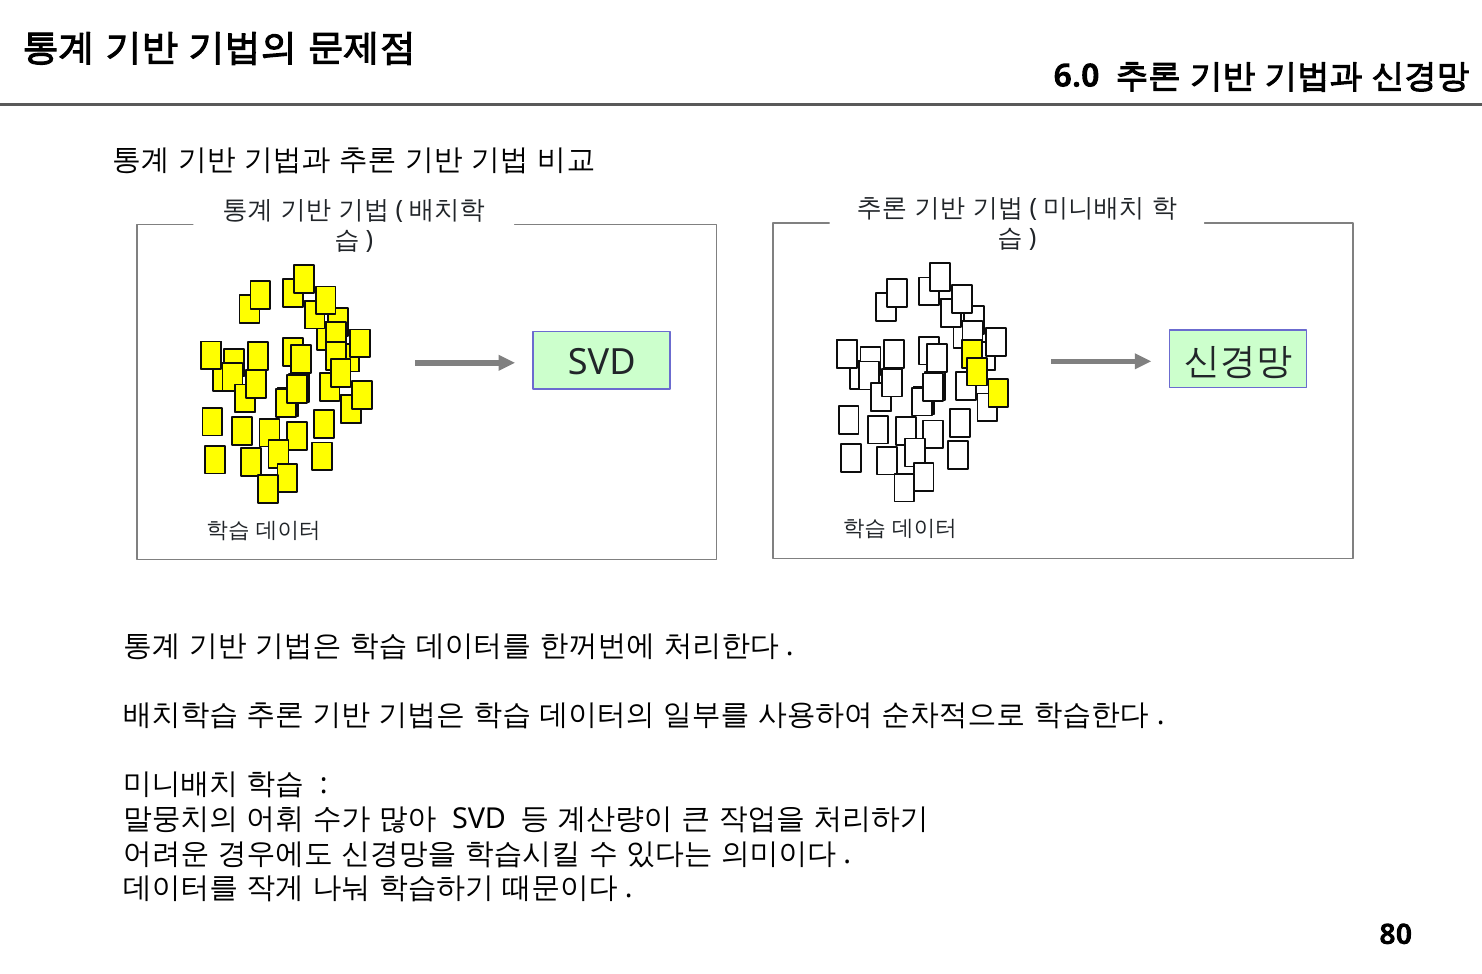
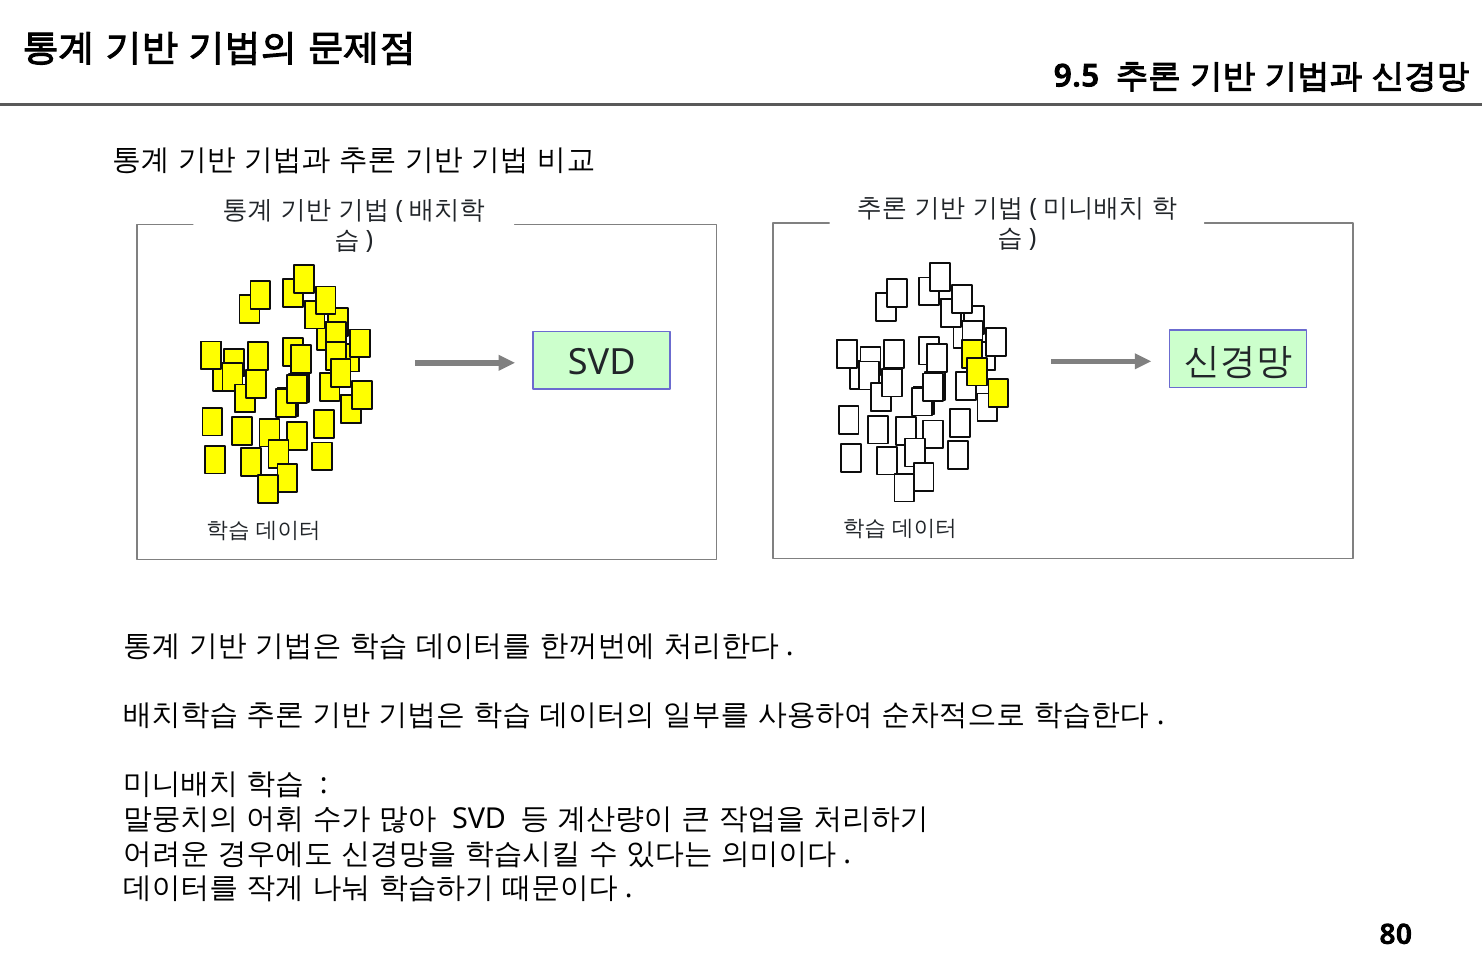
6.0: 6.0 -> 9.5 (1077, 76)
